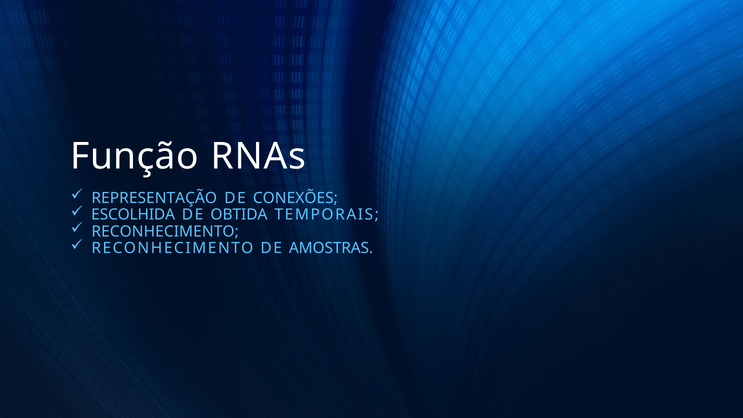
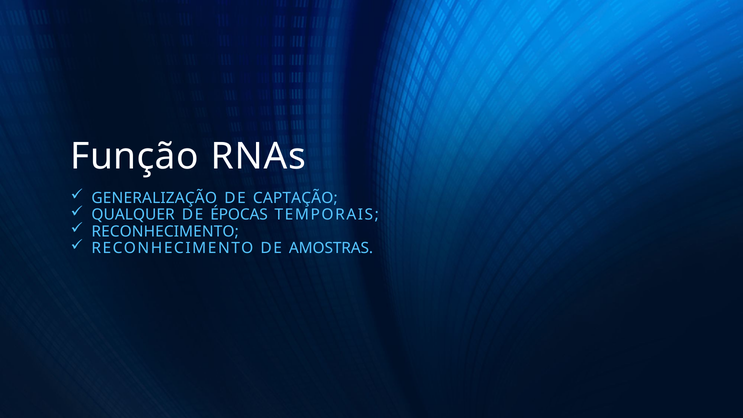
REPRESENTAÇÃO: REPRESENTAÇÃO -> GENERALIZAÇÃO (154, 198)
CONEXÕES: CONEXÕES -> CAPTAÇÃO (295, 198)
ESCOLHIDA: ESCOLHIDA -> QUALQUER (133, 215)
OBTIDA: OBTIDA -> ÉPOCAS (239, 215)
